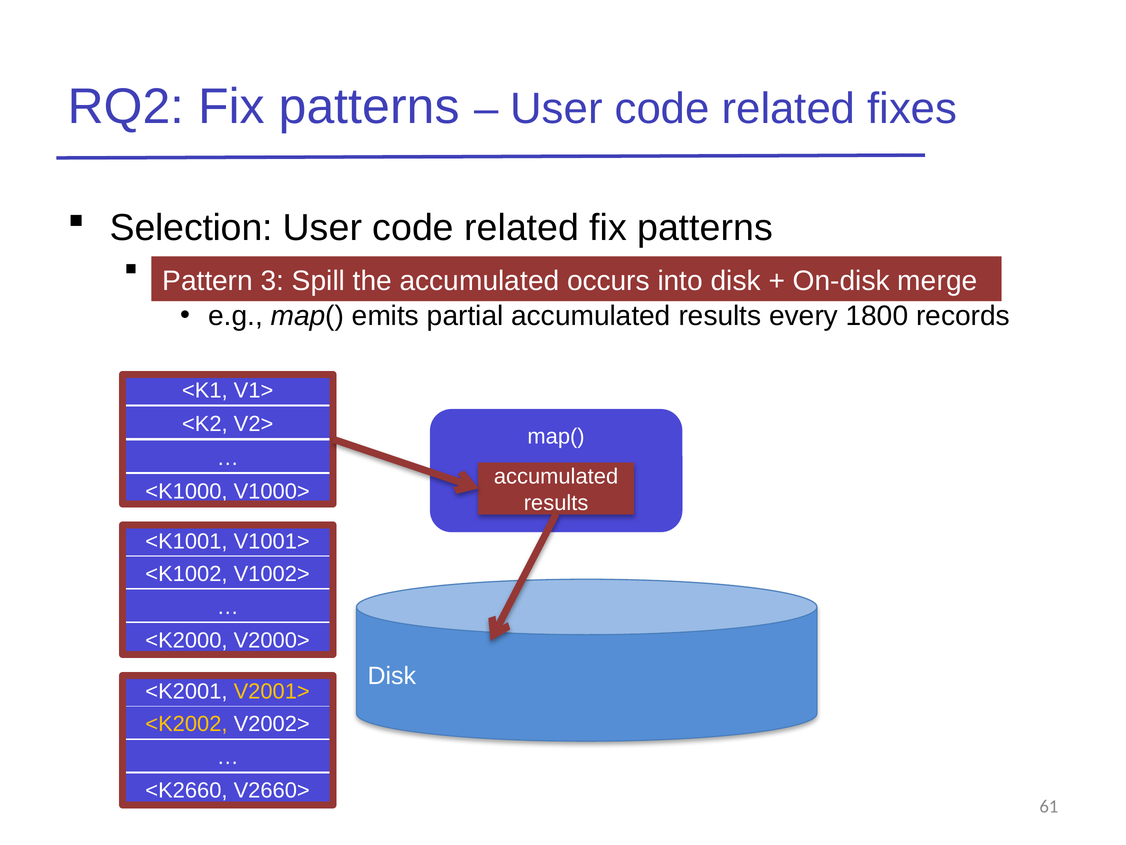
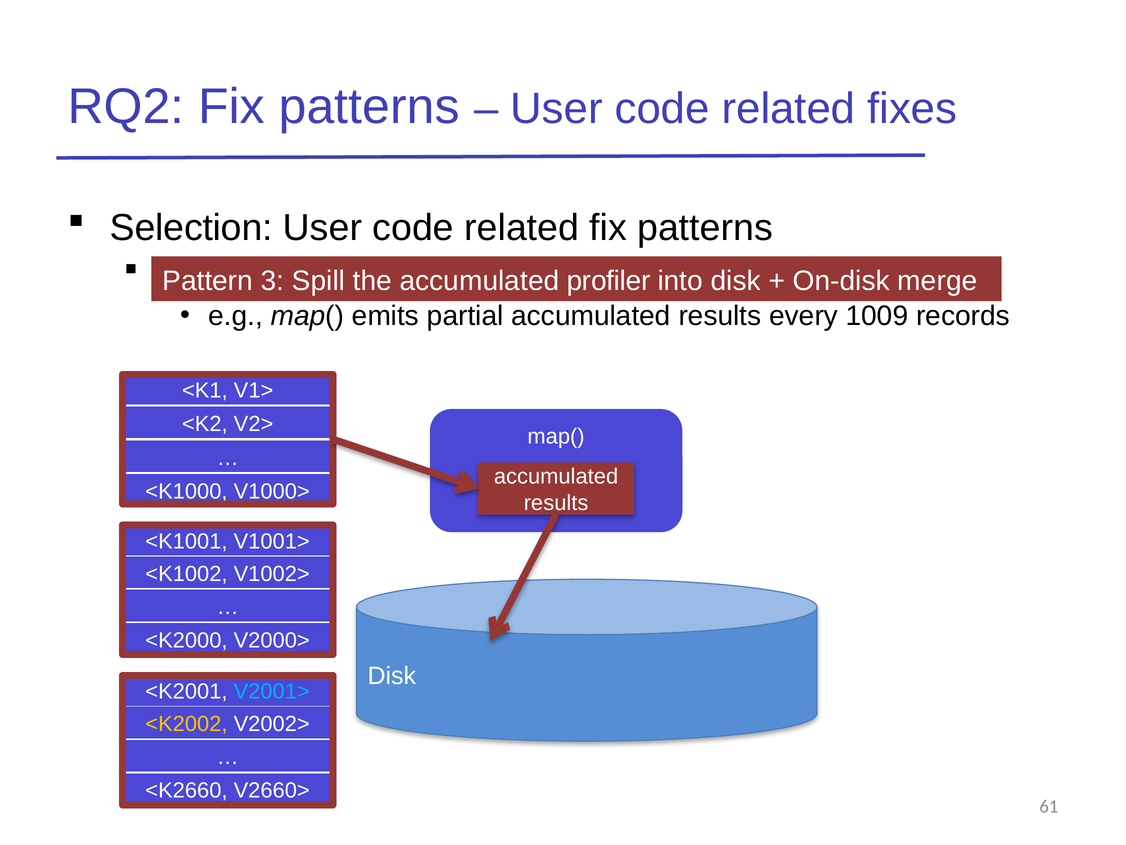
occurs: occurs -> profiler (609, 281)
1800: 1800 -> 1009 (877, 316)
V2001> colour: yellow -> light blue (272, 691)
